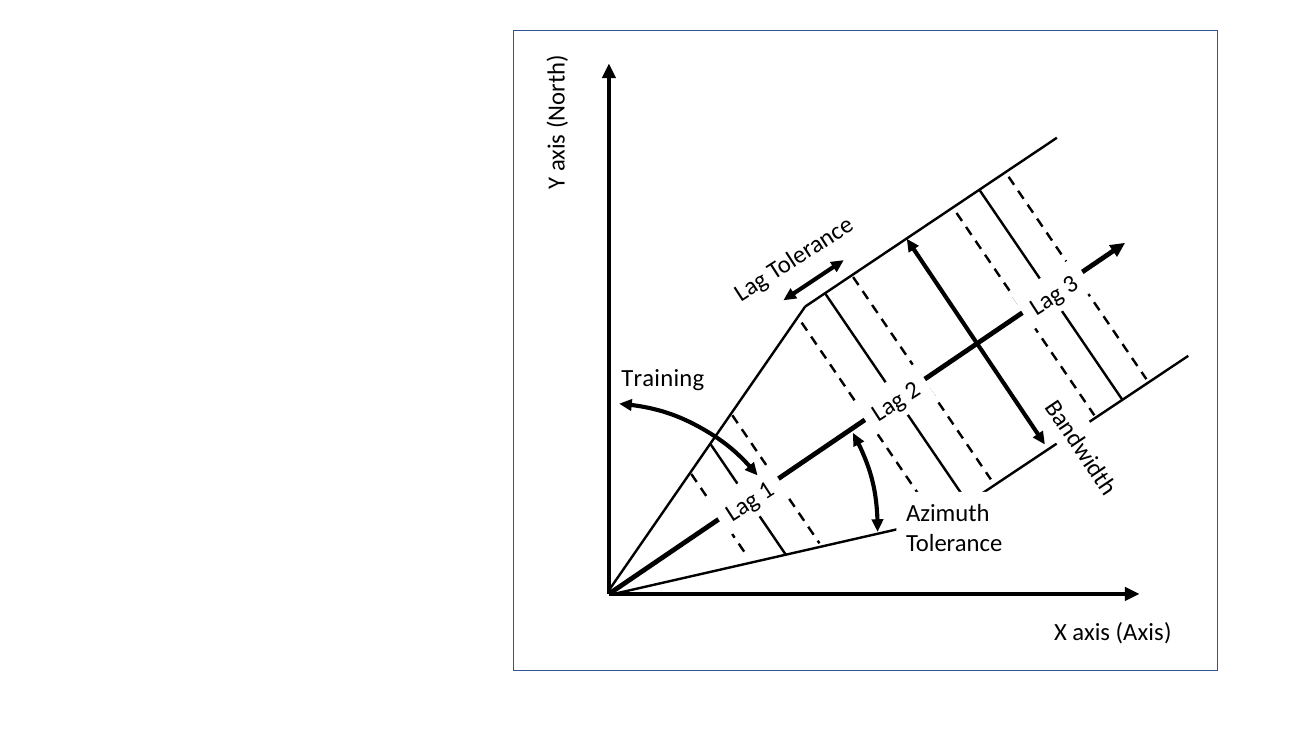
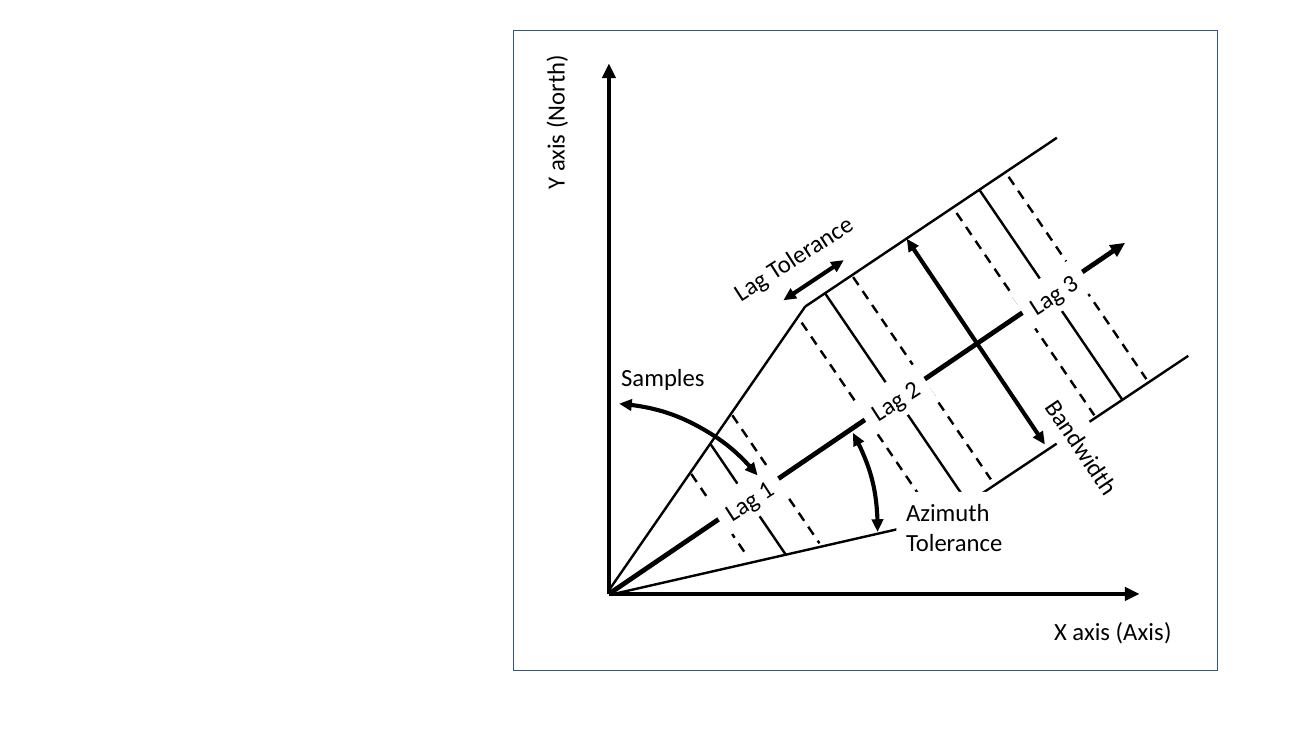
Training: Training -> Samples (663, 378)
